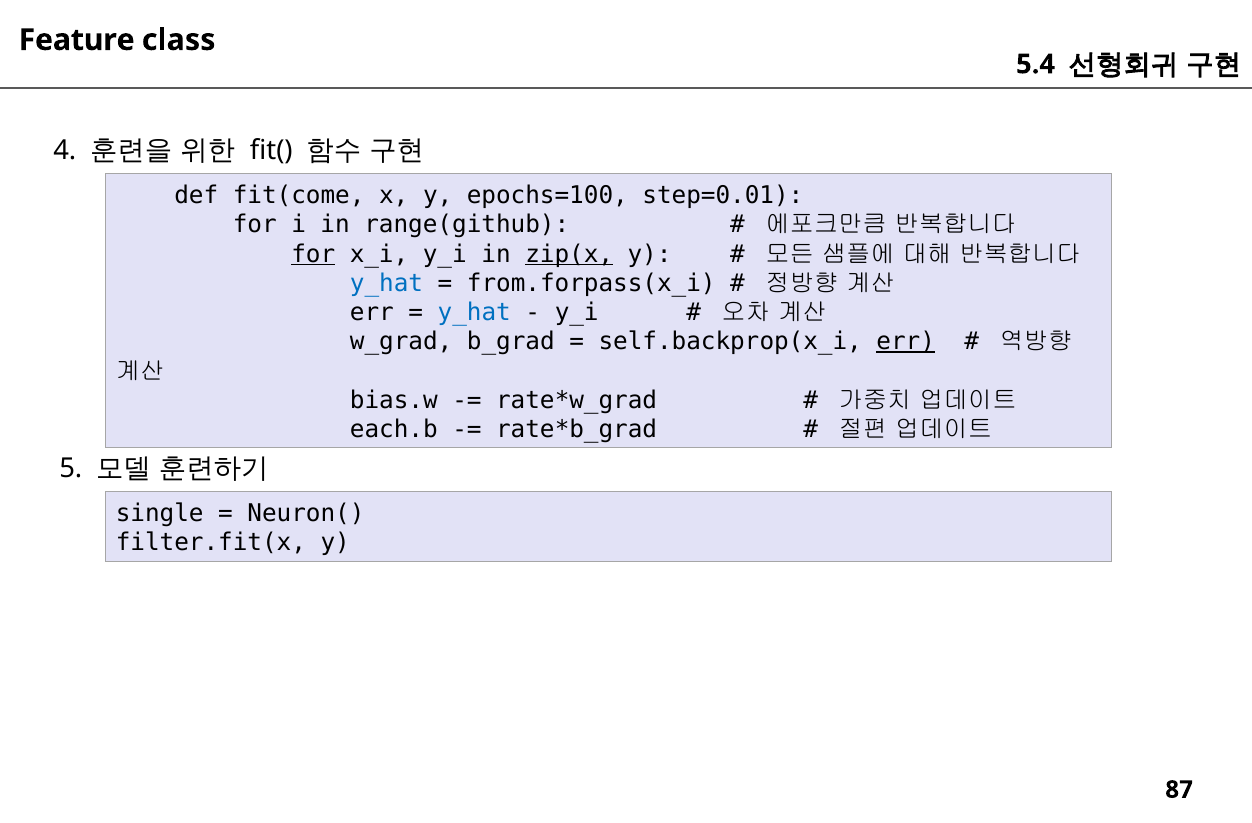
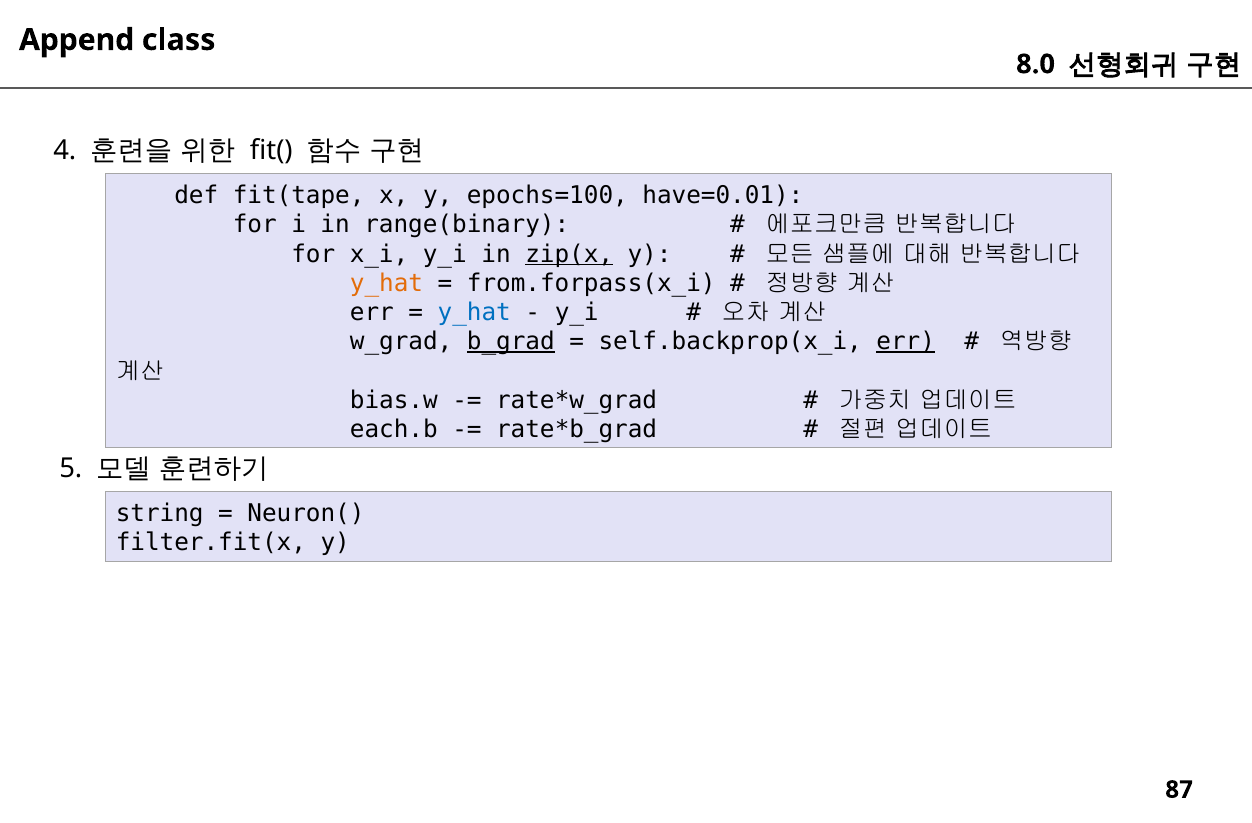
Feature: Feature -> Append (77, 40)
5.4: 5.4 -> 8.0 (1036, 64)
fit(come: fit(come -> fit(tape (299, 195)
step=0.01: step=0.01 -> have=0.01 (723, 195)
range(github: range(github -> range(binary (467, 225)
for underline: present -> none (313, 254)
y_hat colour: blue -> orange (387, 283)
b_grad underline: none -> present (511, 341)
single: single -> string (160, 513)
